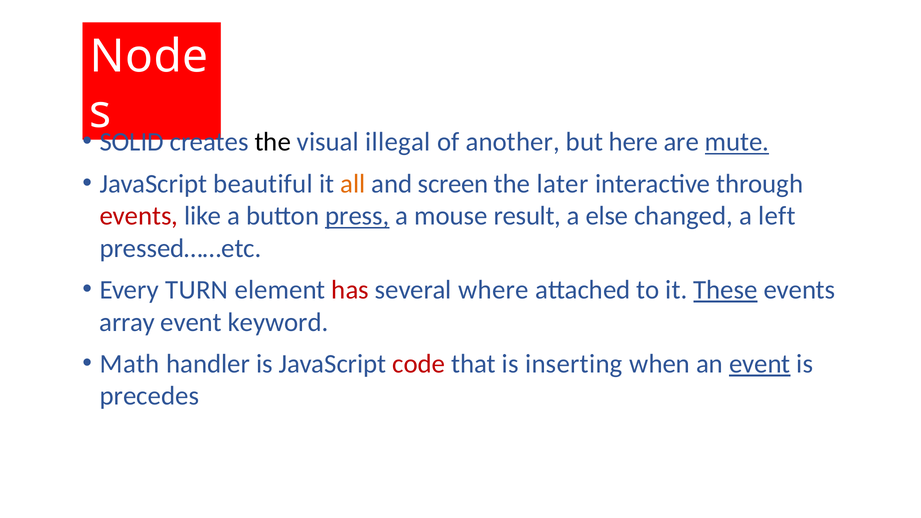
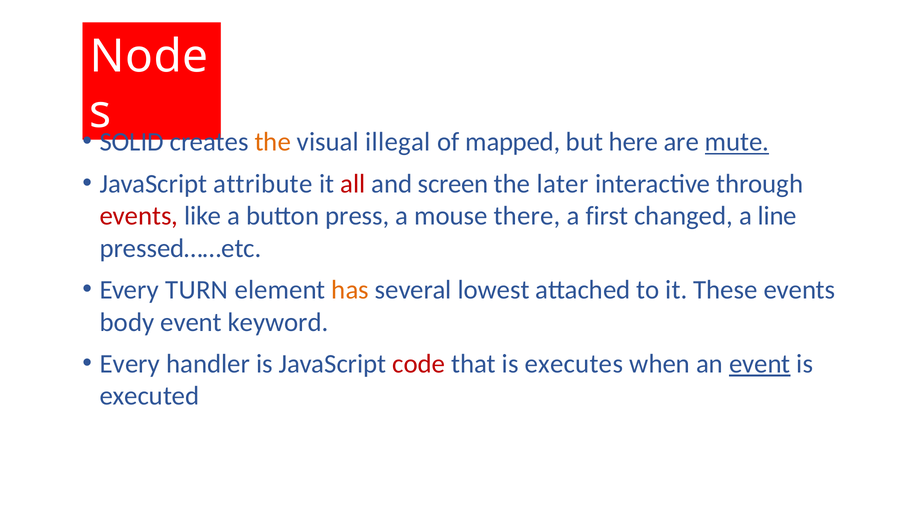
the colour: black -> orange (273, 142)
another: another -> mapped (513, 142)
beautiful: beautiful -> attribute (263, 184)
all colour: orange -> red (353, 184)
press underline: present -> none (357, 216)
result: result -> there (527, 216)
else: else -> first (607, 216)
left: left -> line (777, 216)
has colour: red -> orange (350, 290)
where: where -> lowest (494, 290)
These underline: present -> none (725, 290)
array: array -> body (127, 322)
Math: Math -> Every (130, 364)
inserting: inserting -> executes (574, 364)
precedes: precedes -> executed (149, 396)
